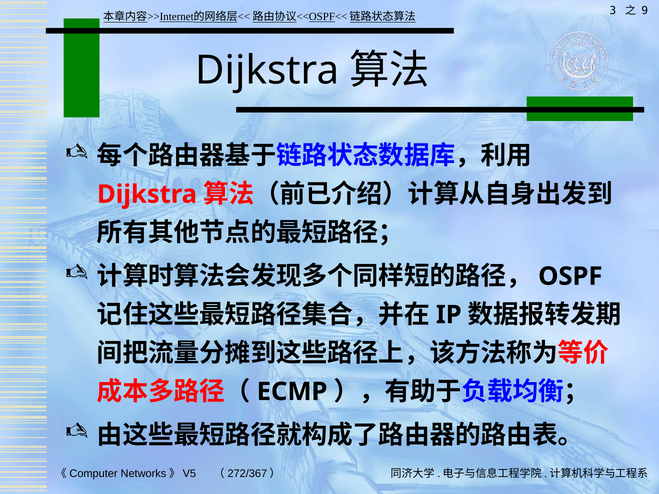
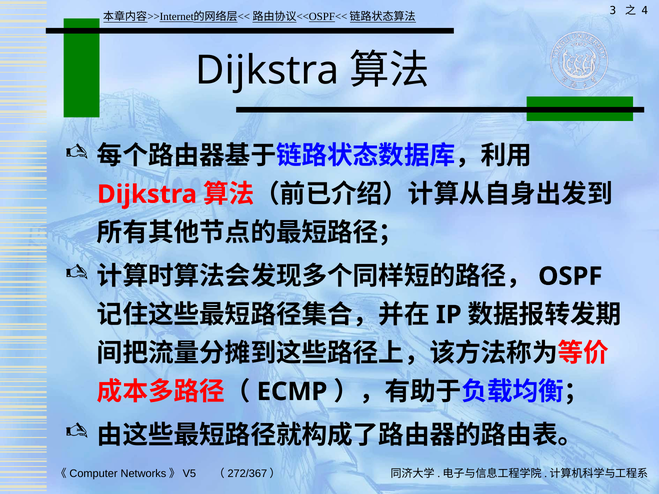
9: 9 -> 4 (645, 11)
